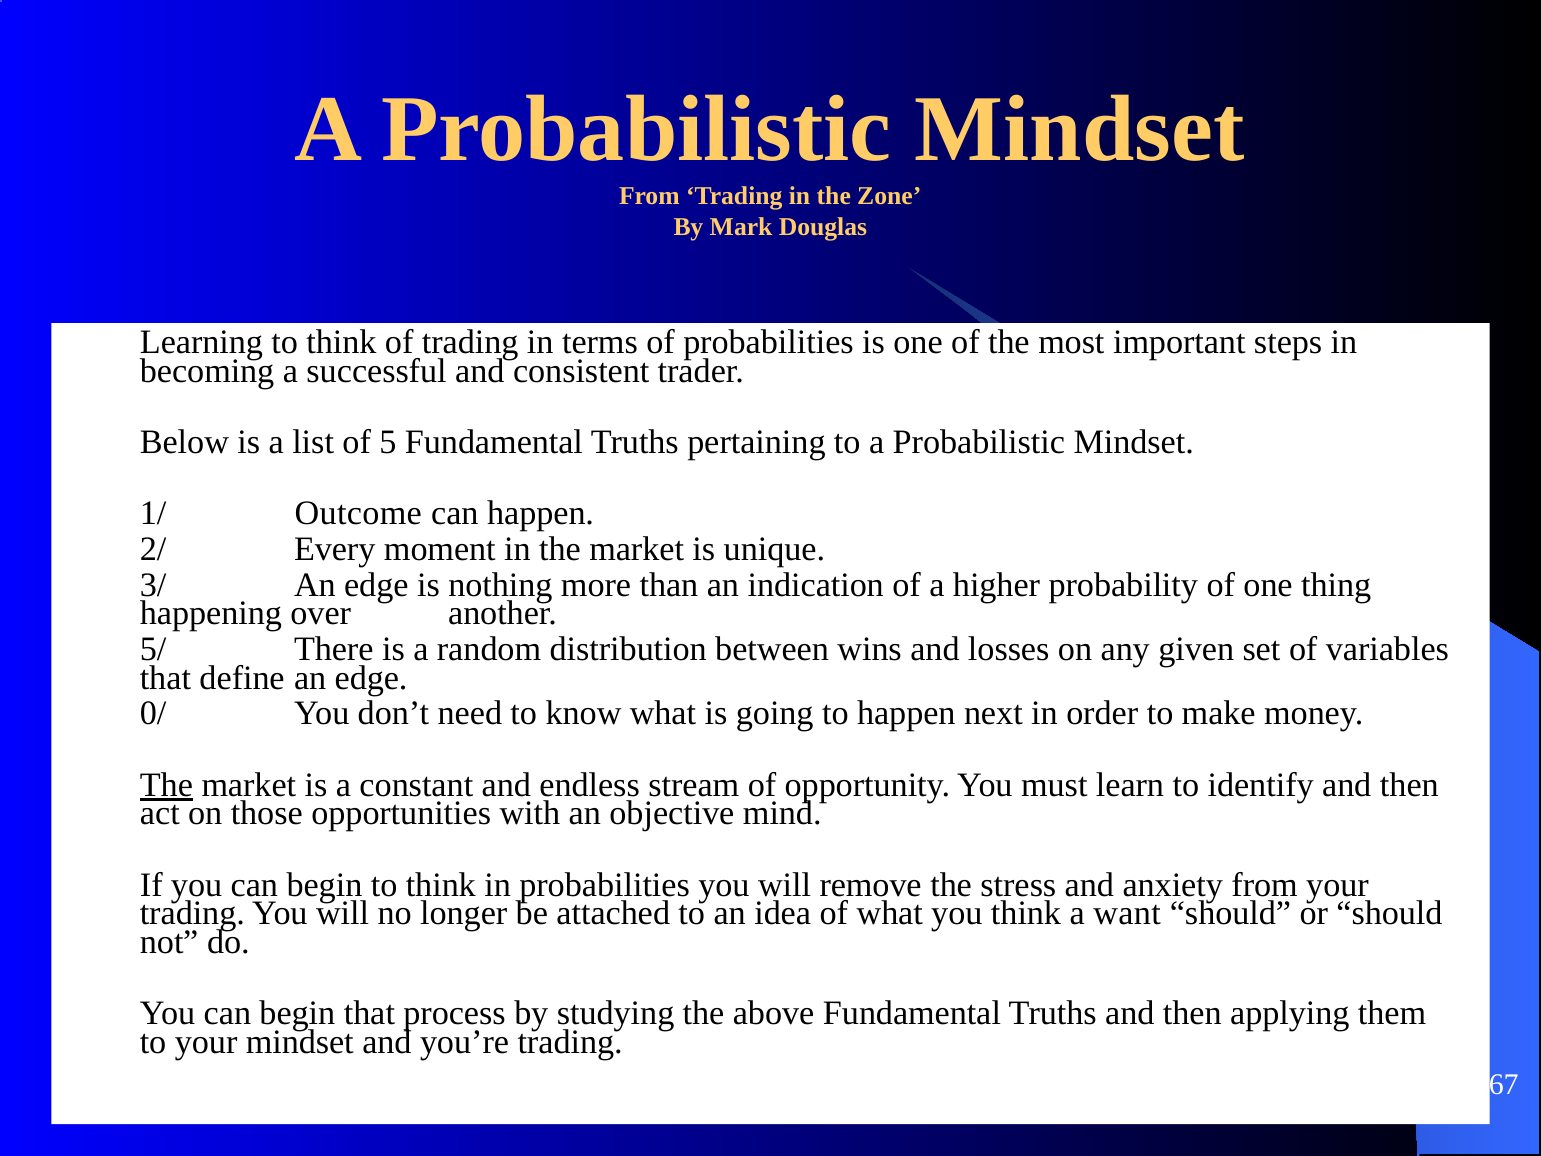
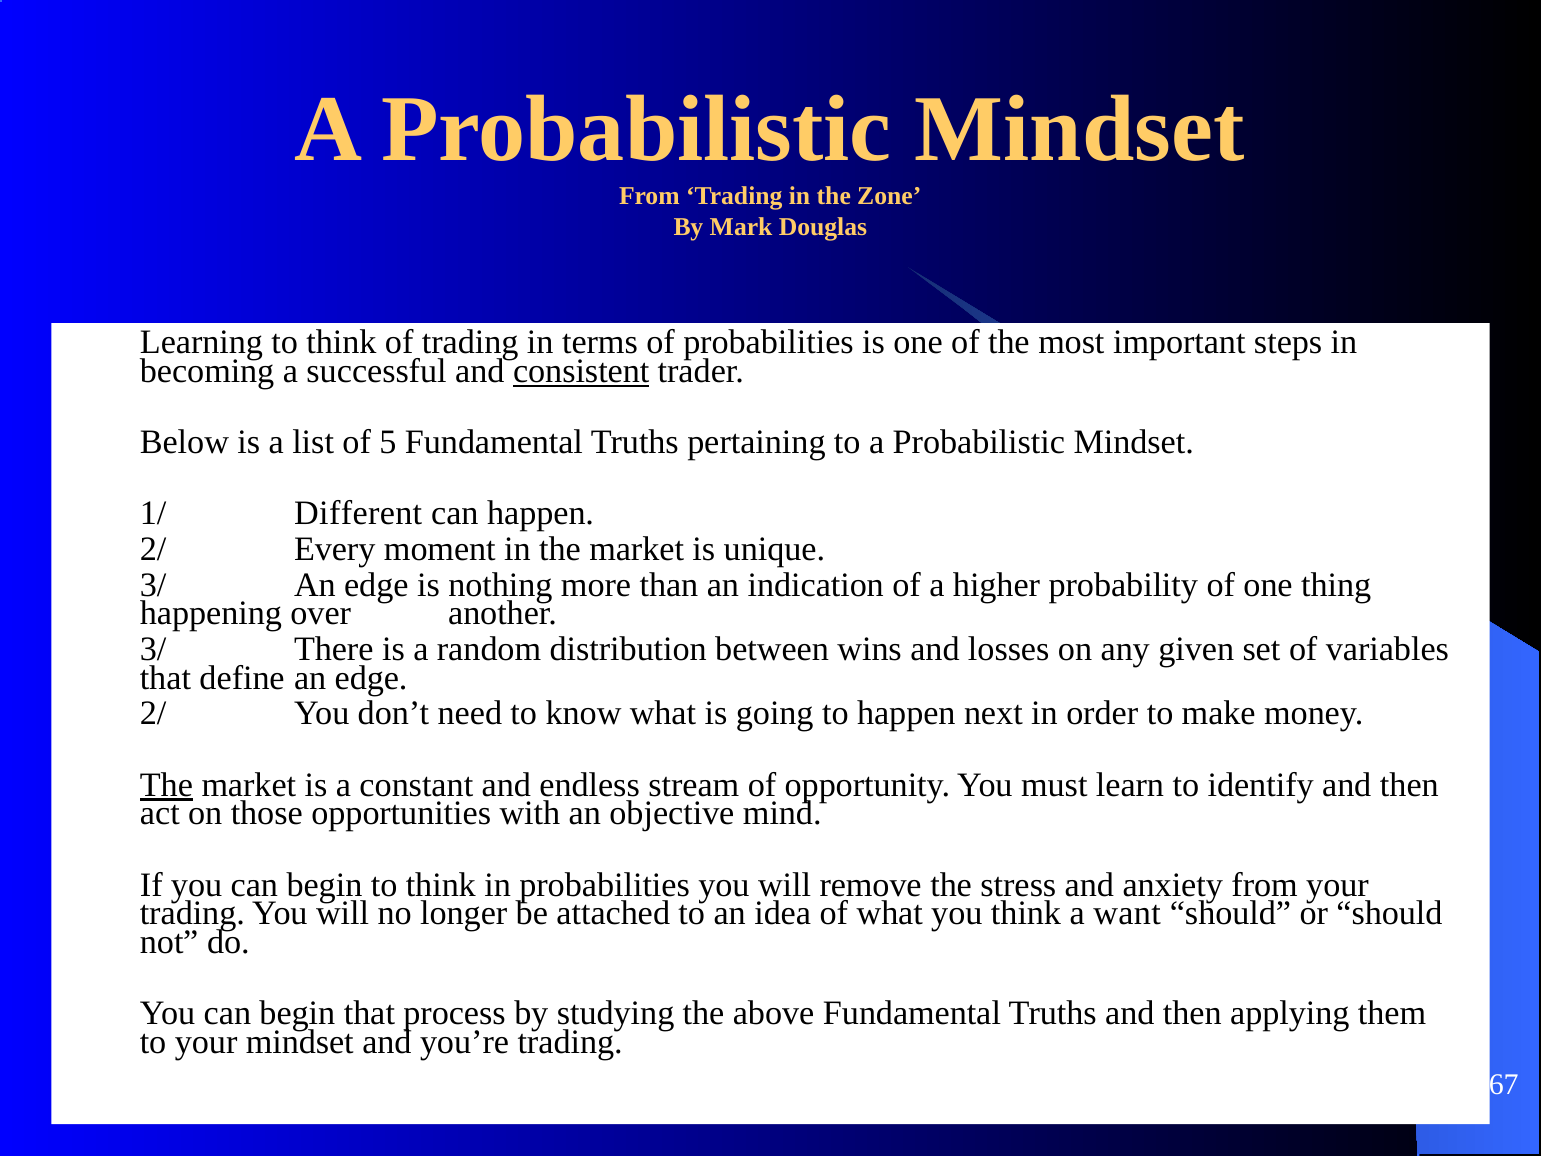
consistent underline: none -> present (581, 371)
Outcome: Outcome -> Different (358, 513)
5/: 5/ -> 3/ (153, 649)
0/: 0/ -> 2/ (153, 713)
